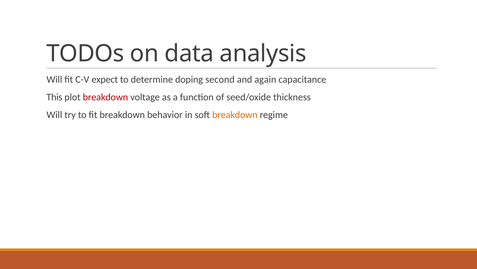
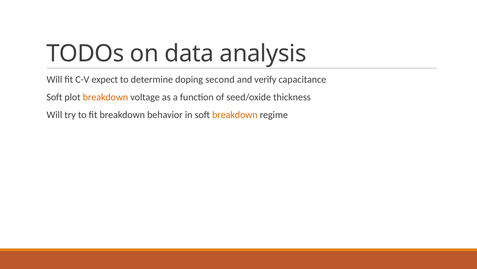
again: again -> verify (265, 79)
This: This -> Soft (54, 97)
breakdown colour: red -> orange (105, 97)
